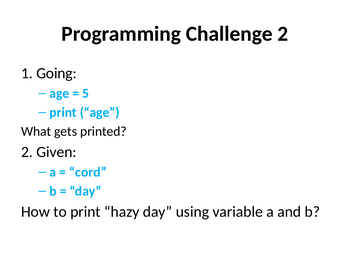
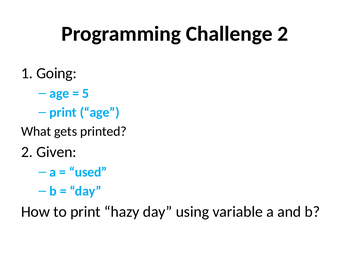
cord: cord -> used (88, 172)
